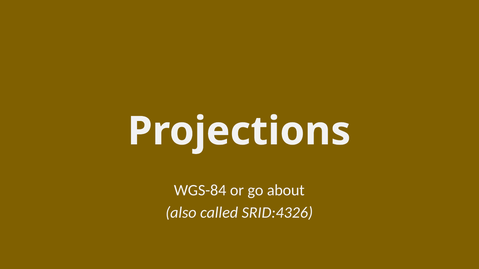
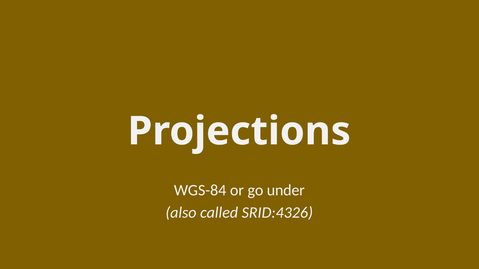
about: about -> under (286, 191)
